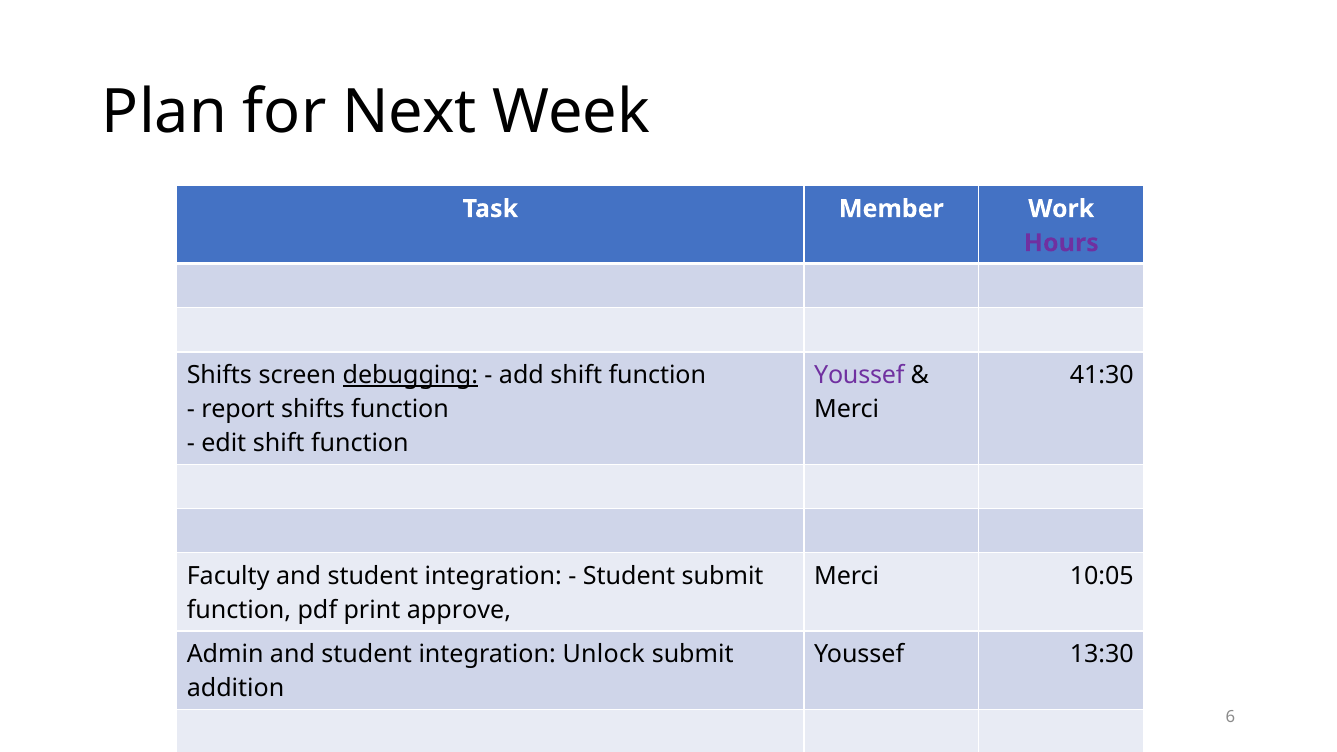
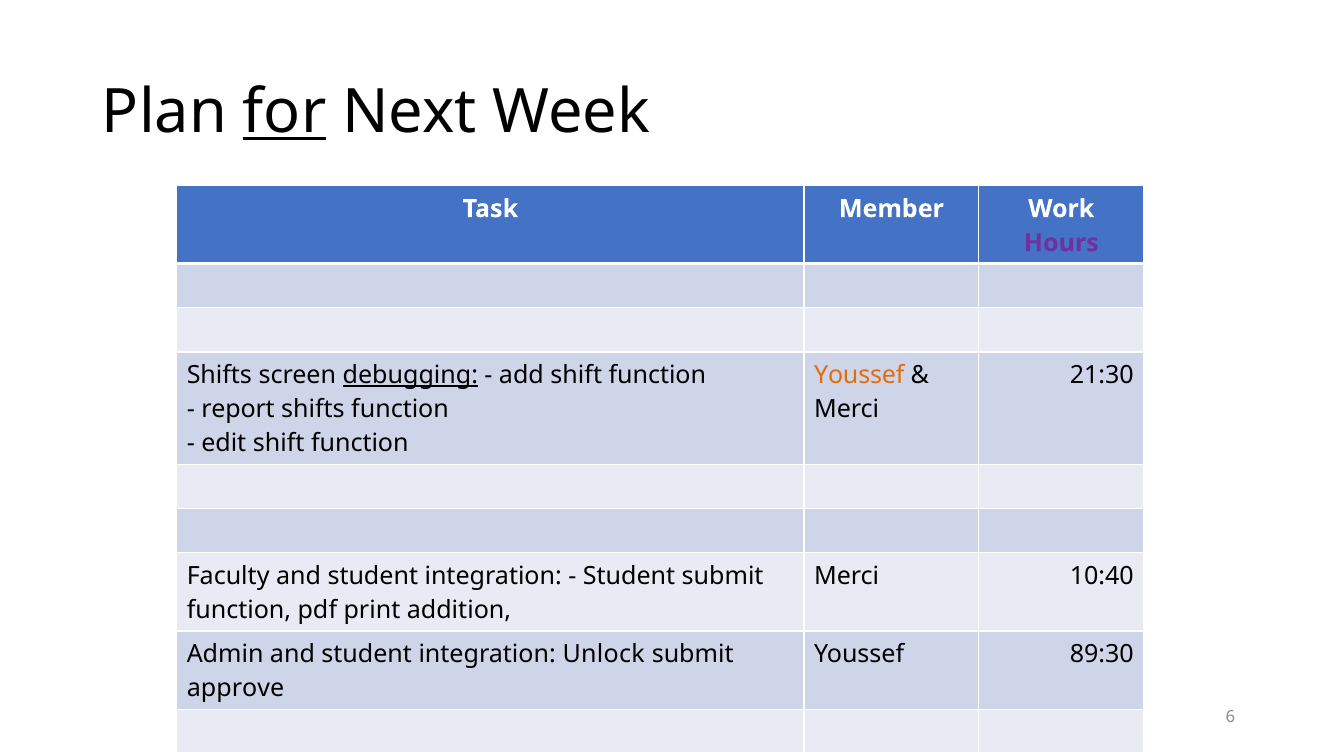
for underline: none -> present (285, 112)
Youssef colour: purple -> orange (859, 375)
41:30: 41:30 -> 21:30 (1102, 375)
10:05: 10:05 -> 10:40 (1102, 576)
approve: approve -> addition (459, 610)
13:30: 13:30 -> 89:30 (1102, 655)
addition: addition -> approve (236, 689)
